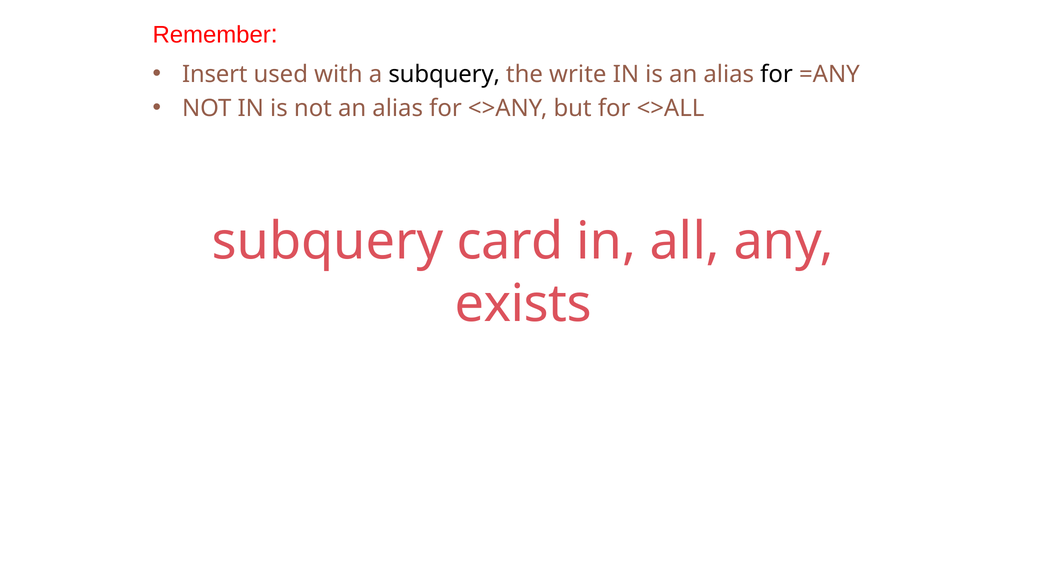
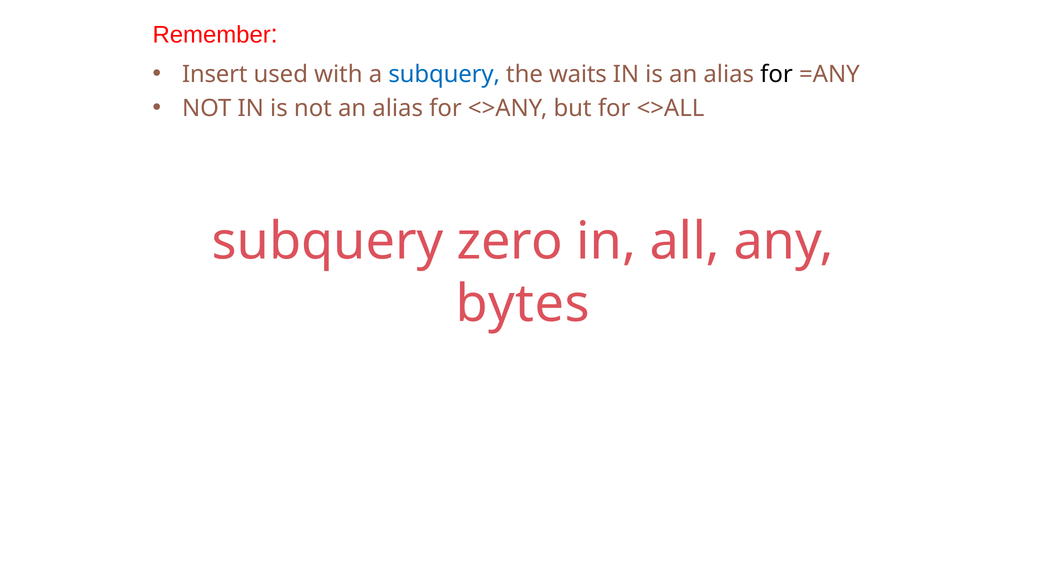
subquery colour: black -> blue (444, 74)
write: write -> waits (578, 74)
card: card -> zero (510, 242)
exists: exists -> bytes (523, 304)
